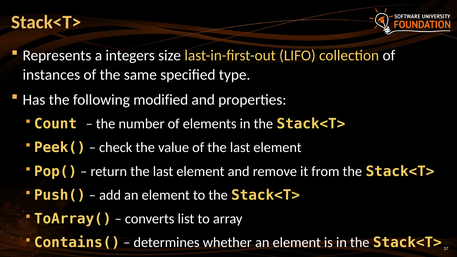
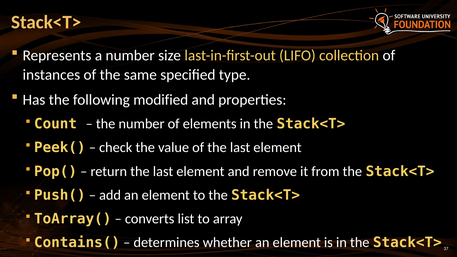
a integers: integers -> number (130, 56)
